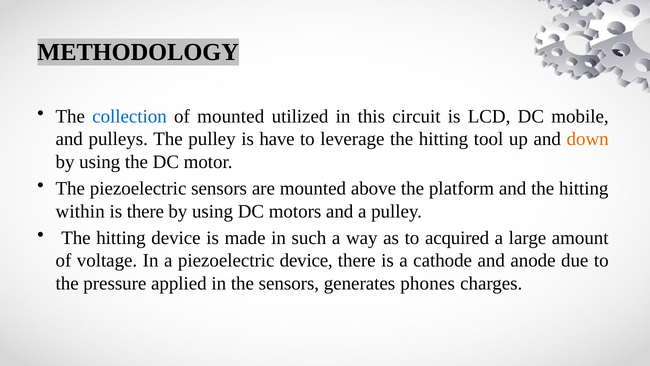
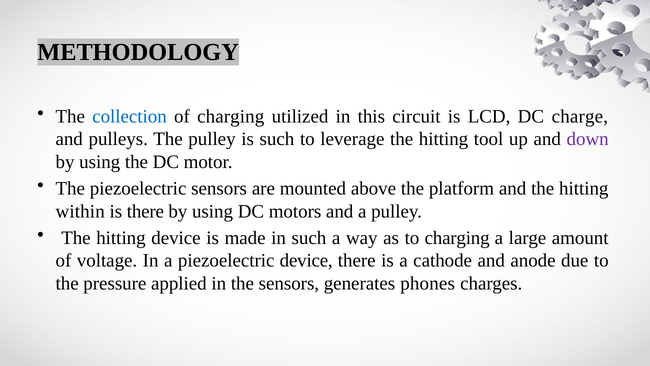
of mounted: mounted -> charging (231, 116)
mobile: mobile -> charge (580, 116)
is have: have -> such (277, 139)
down colour: orange -> purple (588, 139)
to acquired: acquired -> charging (457, 238)
